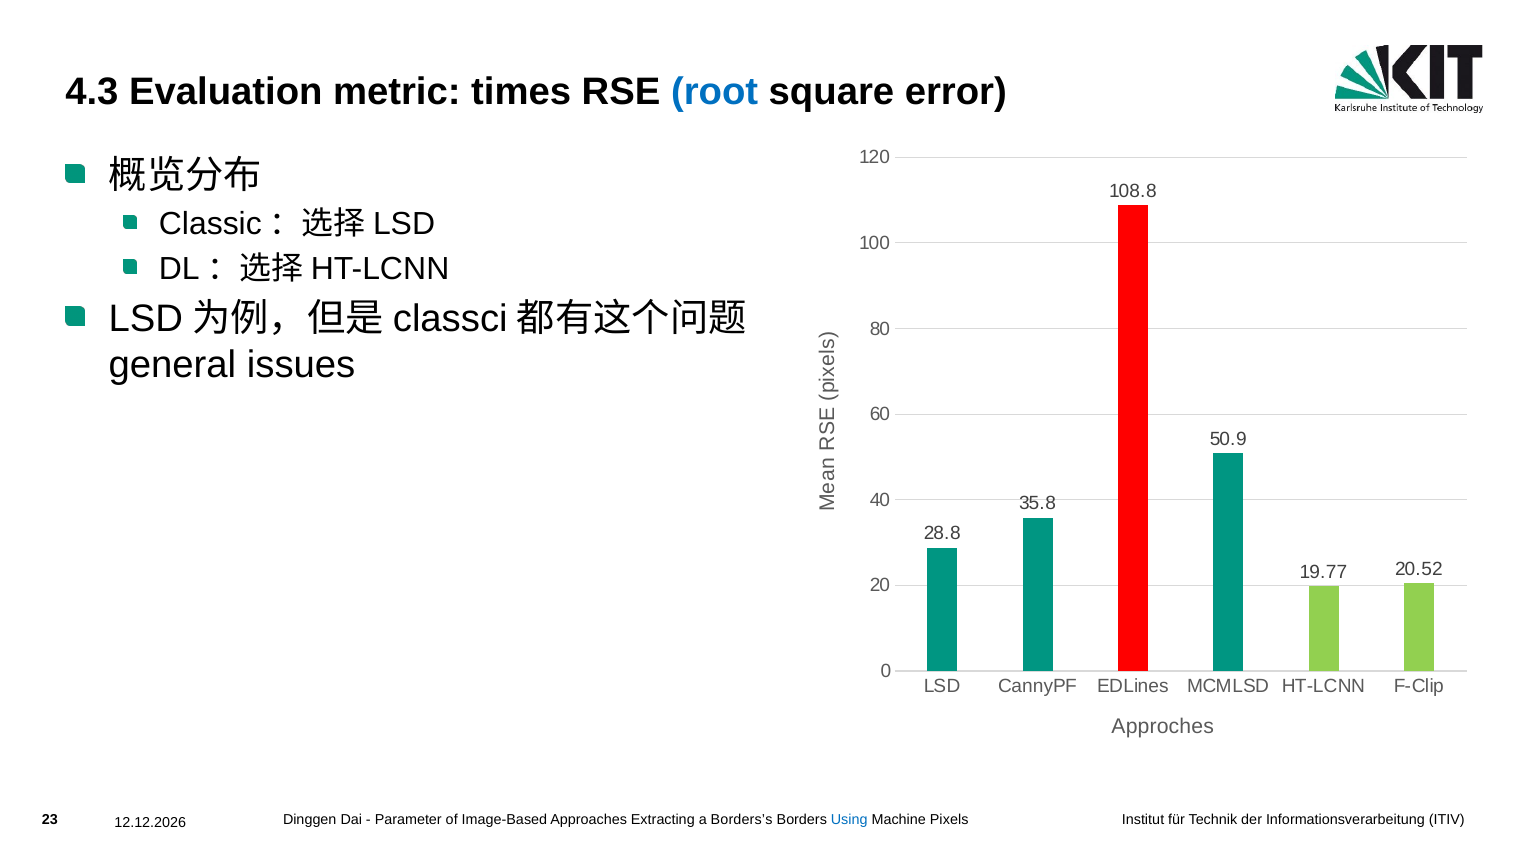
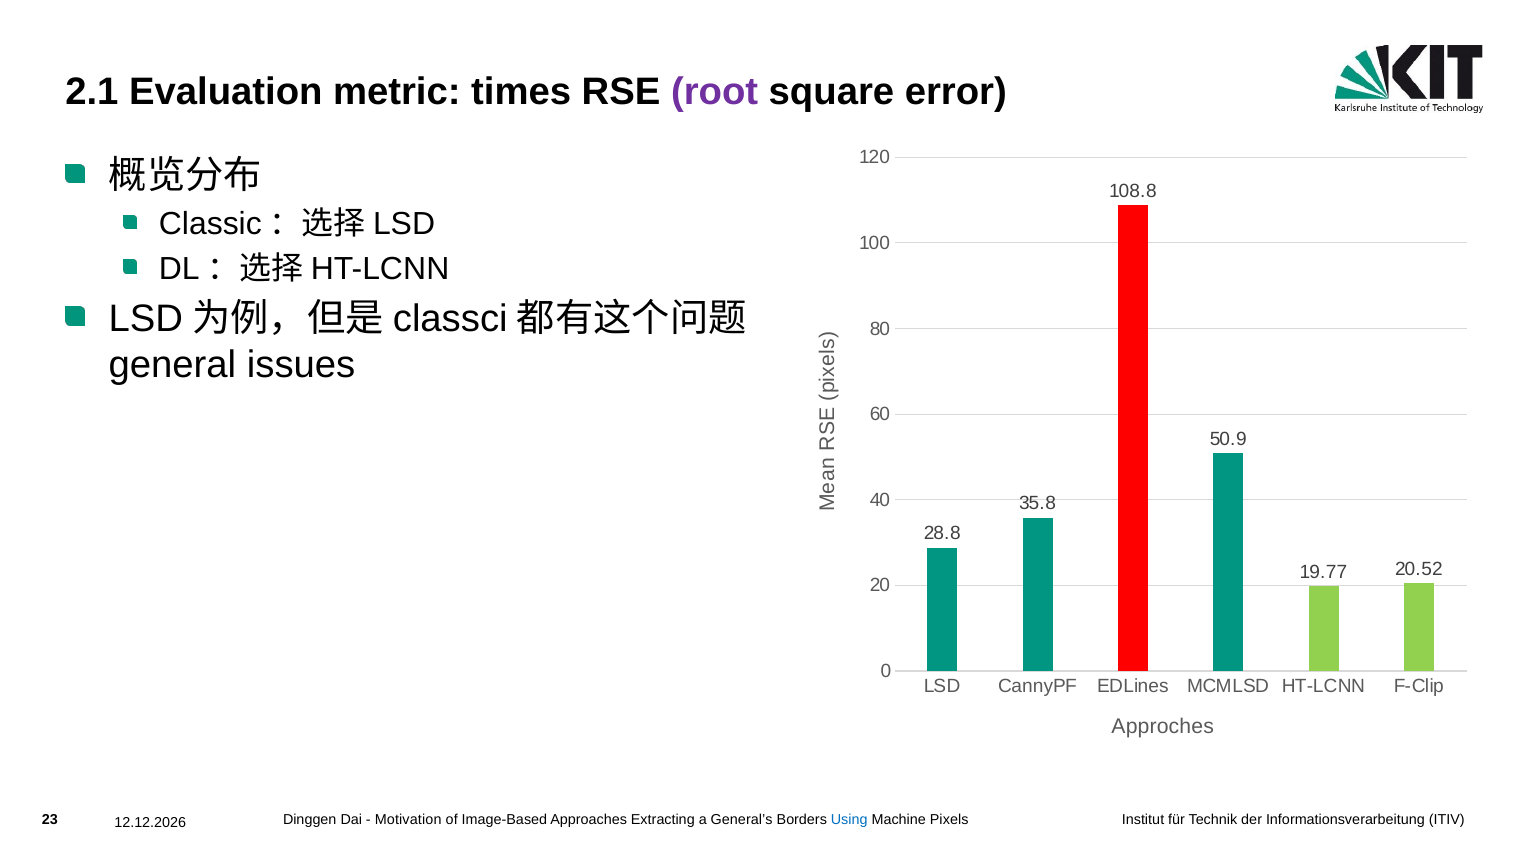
4.3: 4.3 -> 2.1 (92, 92)
root colour: blue -> purple (715, 92)
Parameter: Parameter -> Motivation (408, 820)
Borders’s: Borders’s -> General’s (742, 820)
